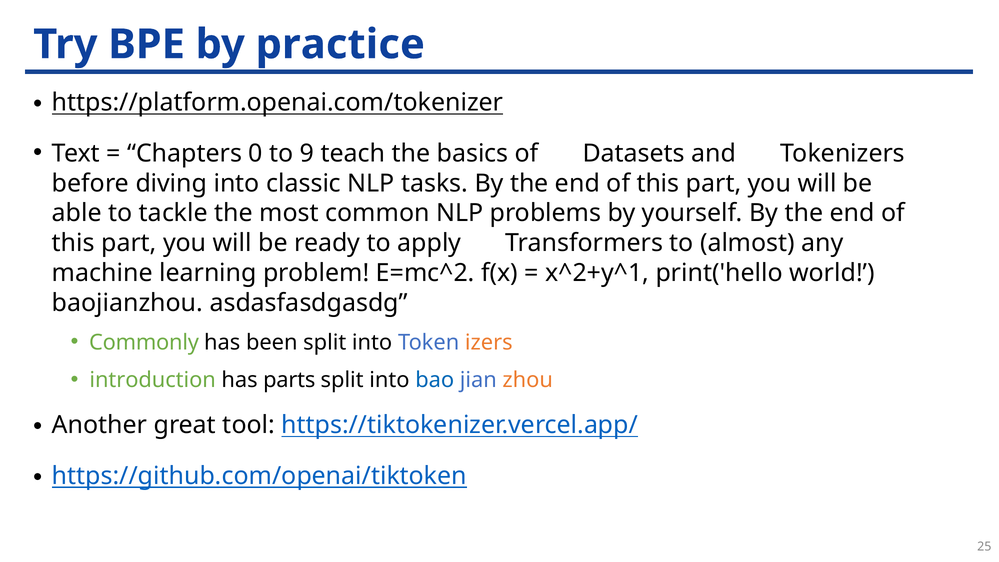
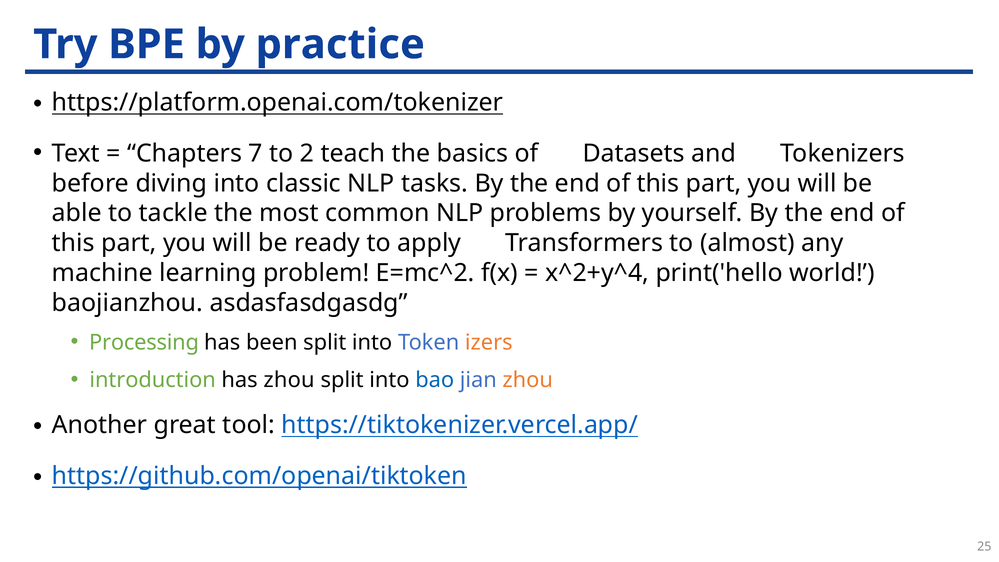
0: 0 -> 7 (256, 153)
9: 9 -> 2 (307, 153)
x^2+y^1: x^2+y^1 -> x^2+y^4 (597, 273)
Commonly: Commonly -> Processing (144, 342)
has parts: parts -> zhou (289, 380)
